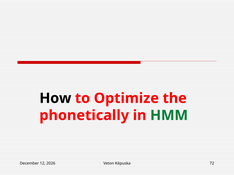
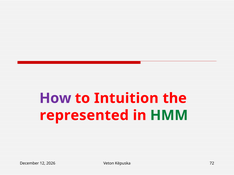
How colour: black -> purple (55, 98)
Optimize: Optimize -> Intuition (126, 98)
phonetically: phonetically -> represented (84, 116)
